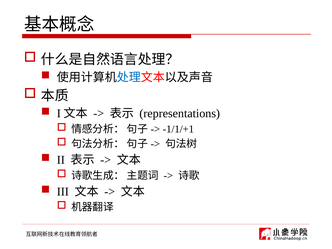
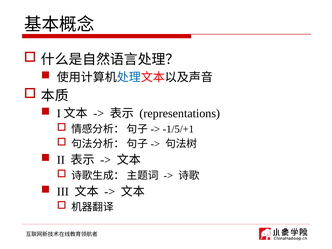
-1/1/+1: -1/1/+1 -> -1/5/+1 (178, 129)
